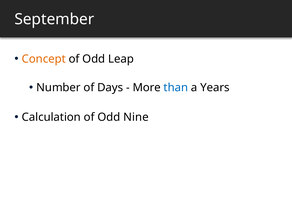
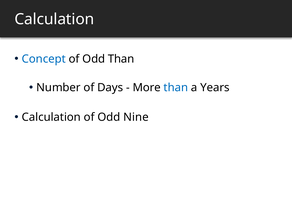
September: September -> Calculation (54, 19)
Concept colour: orange -> blue (44, 59)
Odd Leap: Leap -> Than (121, 59)
